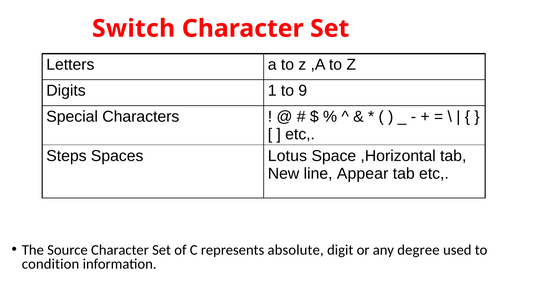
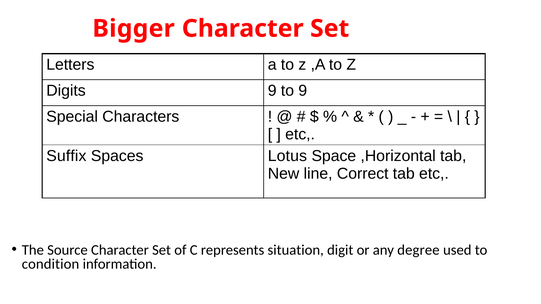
Switch: Switch -> Bigger (134, 29)
Digits 1: 1 -> 9 (272, 91)
Steps: Steps -> Suffix (66, 156)
Appear: Appear -> Correct (363, 174)
absolute: absolute -> situation (296, 250)
